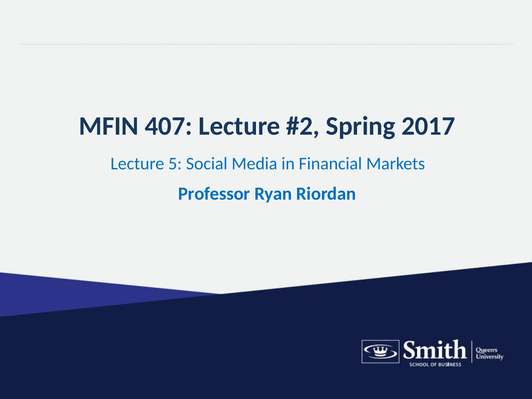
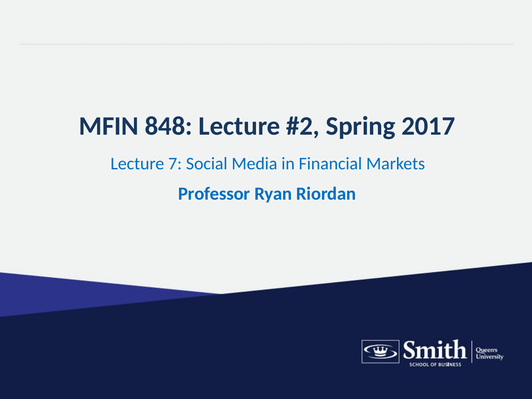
407: 407 -> 848 (169, 126)
5: 5 -> 7 (175, 163)
